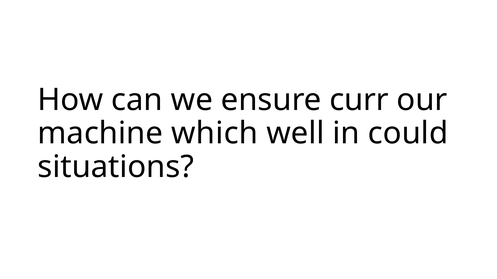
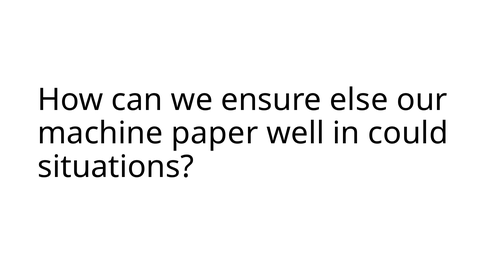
curr: curr -> else (359, 100)
which: which -> paper (215, 134)
